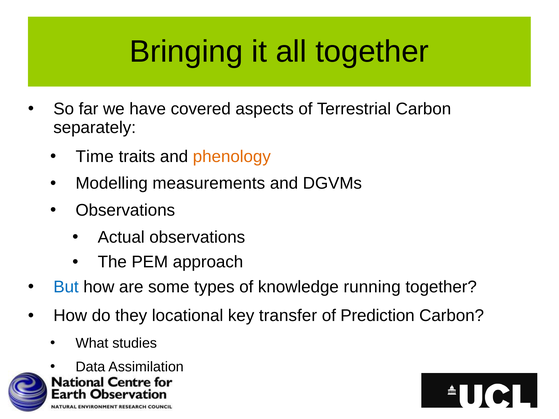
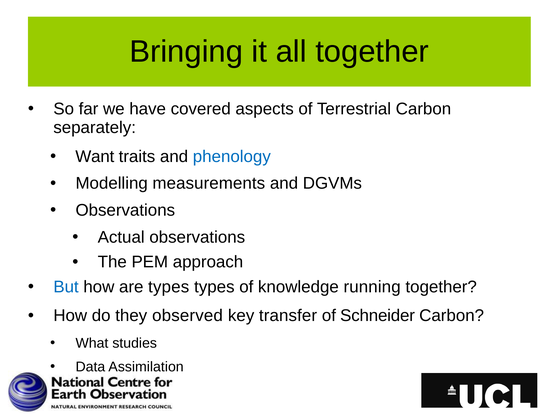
Time: Time -> Want (95, 157)
phenology colour: orange -> blue (232, 157)
are some: some -> types (169, 287)
locational: locational -> observed (188, 316)
Prediction: Prediction -> Schneider (378, 316)
